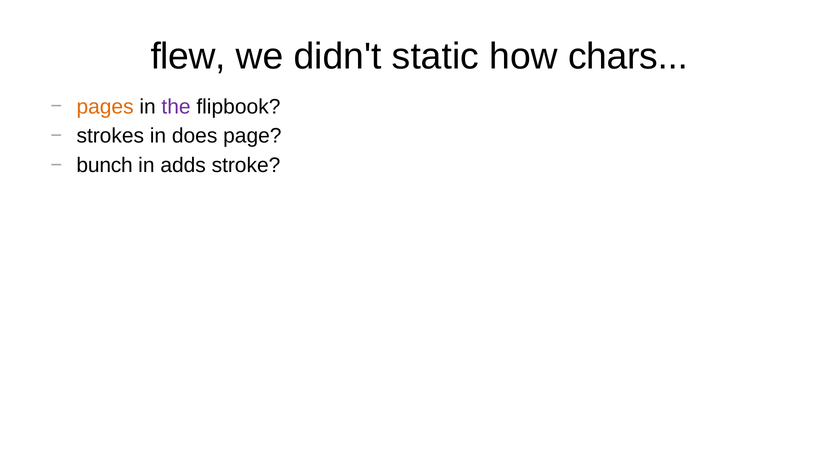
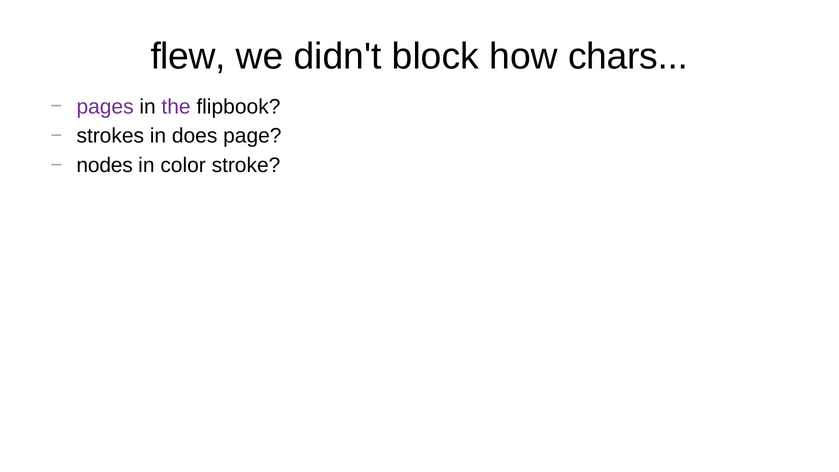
static: static -> block (435, 57)
pages colour: orange -> purple (105, 107)
bunch: bunch -> nodes (105, 165)
adds: adds -> color (183, 165)
